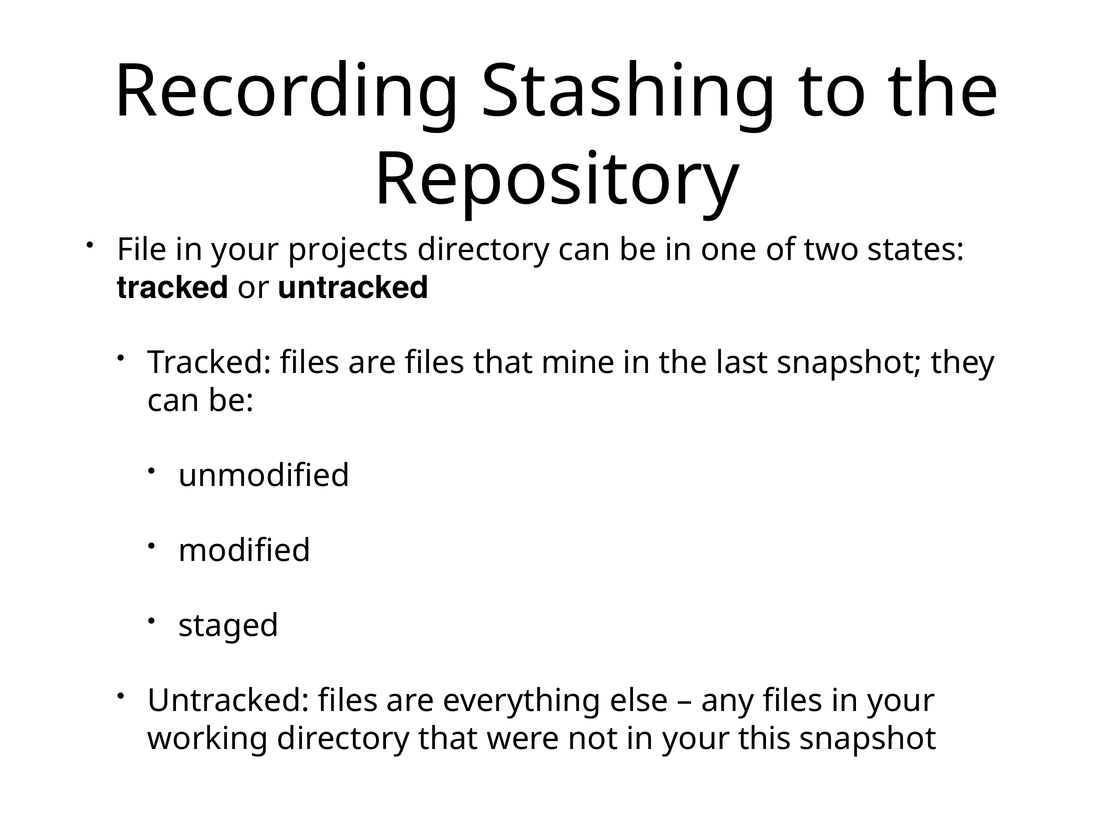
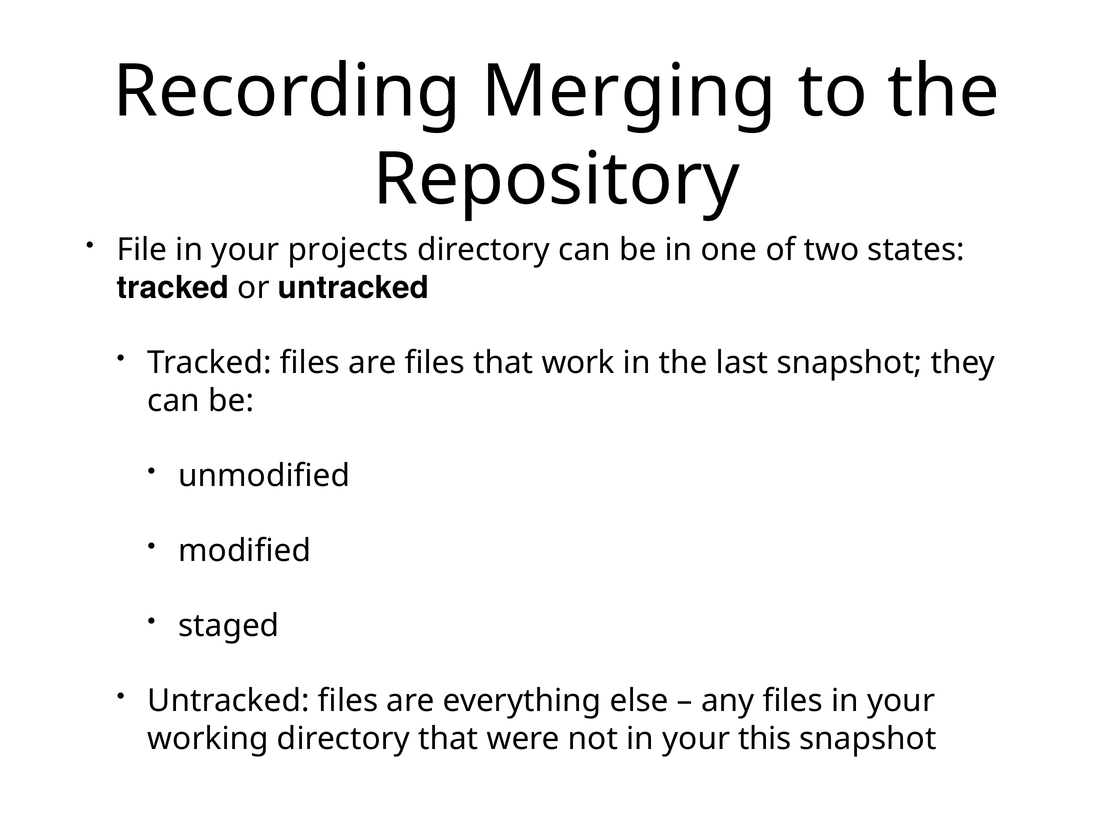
Stashing: Stashing -> Merging (629, 92)
mine: mine -> work (578, 363)
